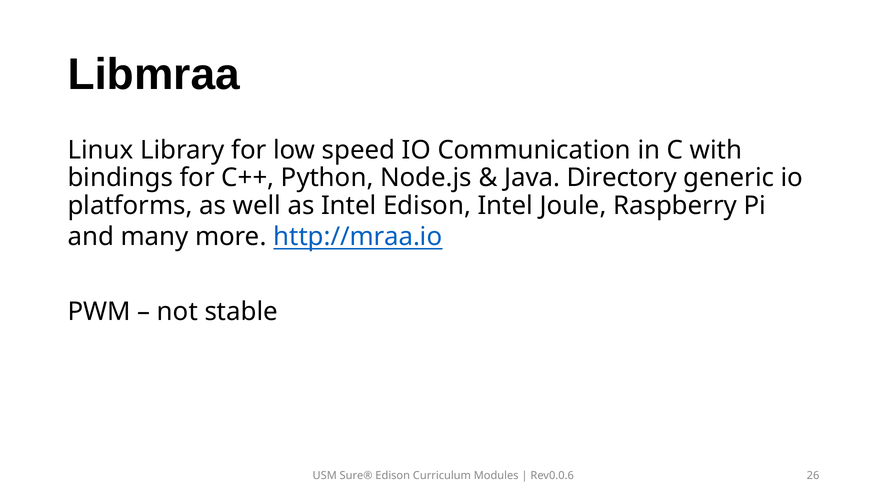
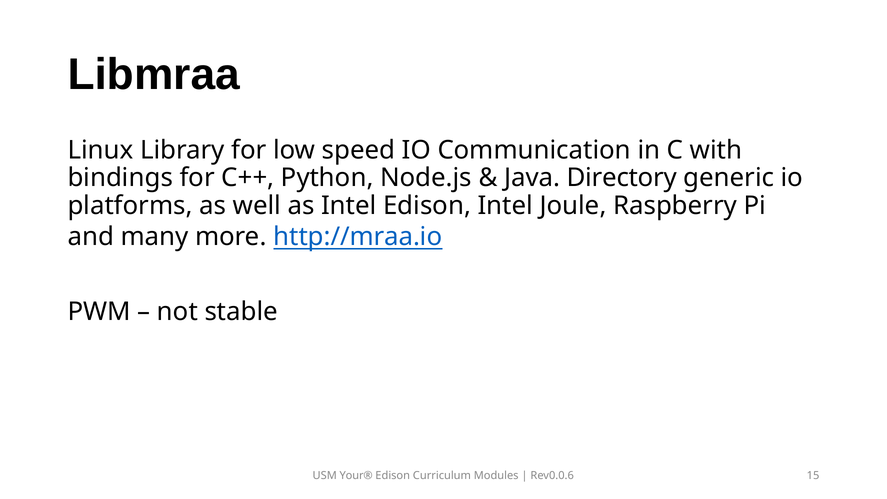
Sure®: Sure® -> Your® (356, 476)
26: 26 -> 15 (813, 476)
